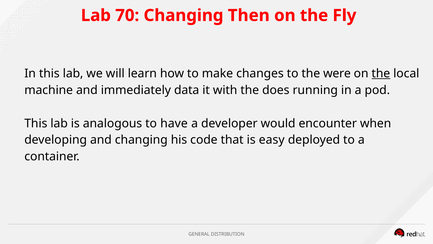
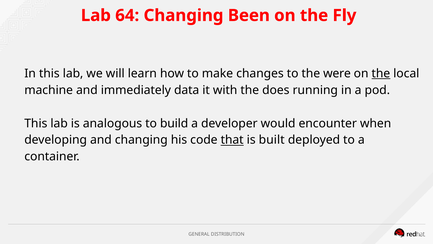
70: 70 -> 64 (127, 15)
Then: Then -> Been (249, 15)
have: have -> build (174, 123)
that underline: none -> present (232, 140)
easy: easy -> built (272, 140)
